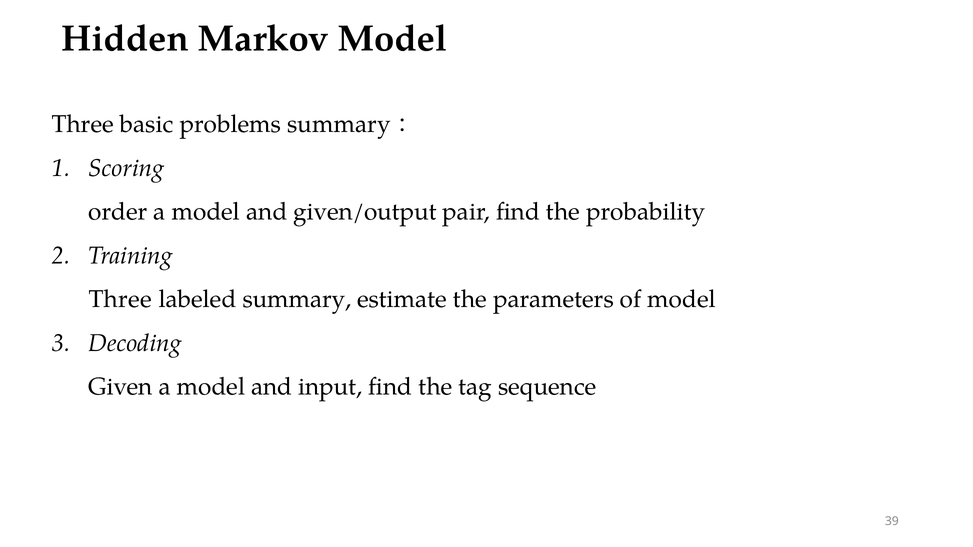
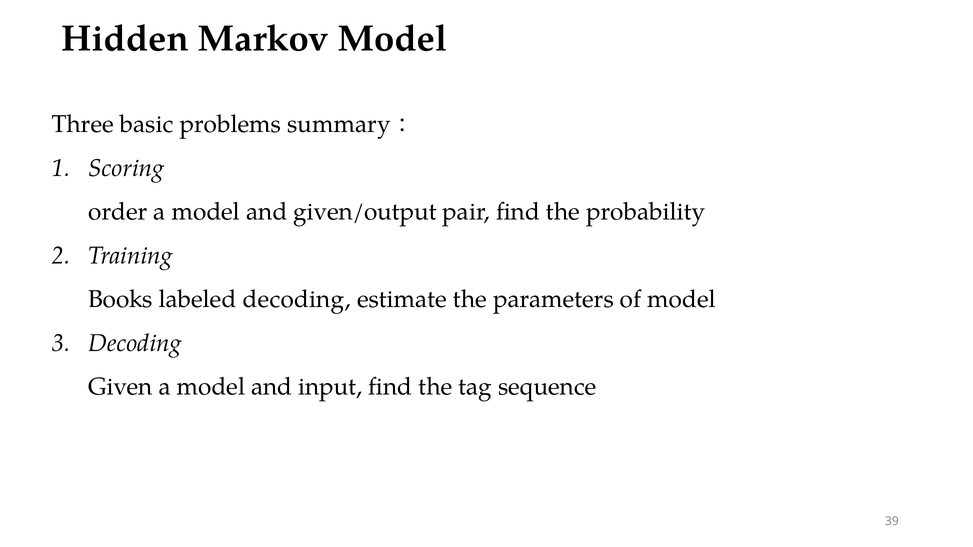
Three: Three -> Books (121, 300)
labeled summary: summary -> decoding (297, 300)
